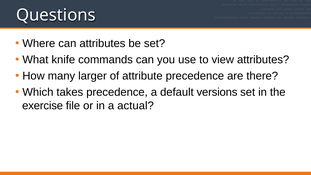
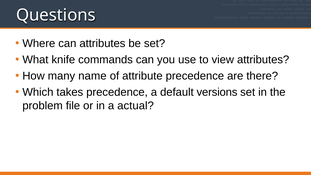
larger: larger -> name (92, 76)
exercise: exercise -> problem (43, 106)
